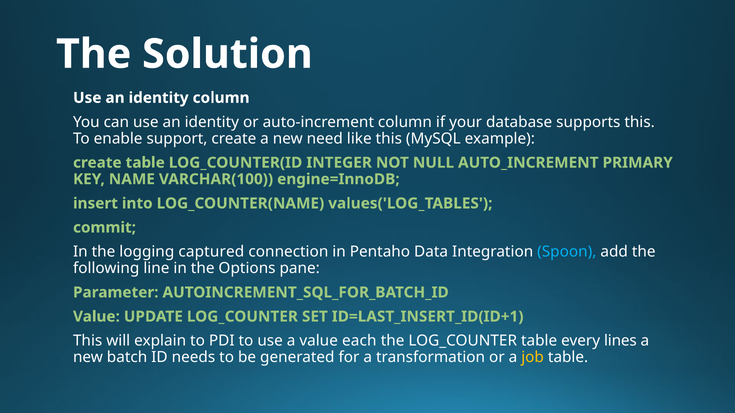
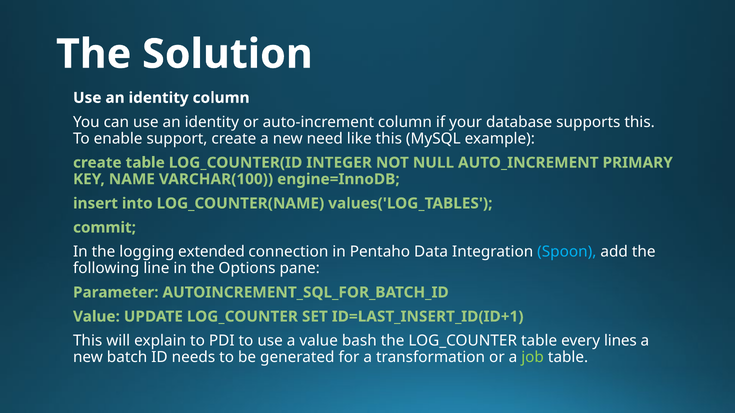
captured: captured -> extended (211, 252)
each: each -> bash (359, 341)
job colour: yellow -> light green (533, 358)
